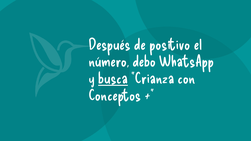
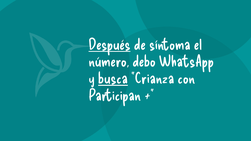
Después underline: none -> present (110, 45)
positivo: positivo -> síntoma (170, 45)
Conceptos: Conceptos -> Participan (115, 96)
